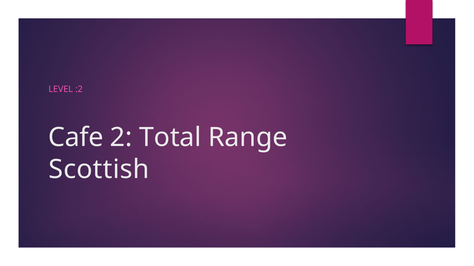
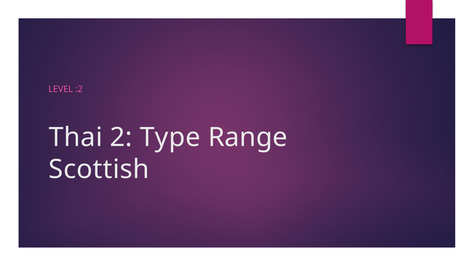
Cafe: Cafe -> Thai (76, 138)
Total: Total -> Type (170, 138)
